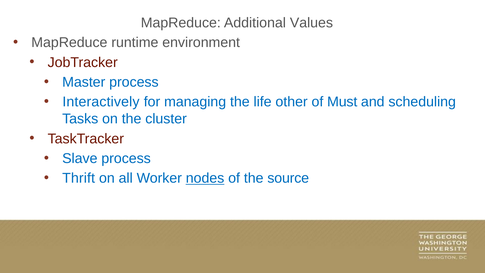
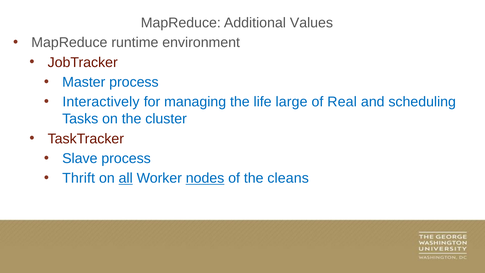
other: other -> large (292, 102)
Must: Must -> Real (342, 102)
all underline: none -> present (126, 178)
source: source -> cleans (288, 178)
